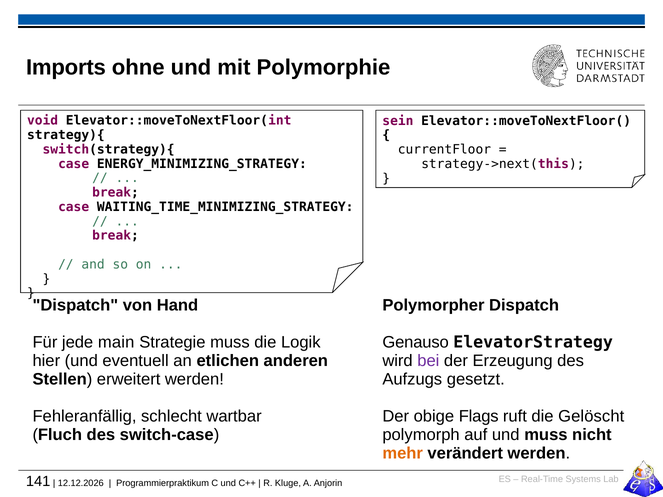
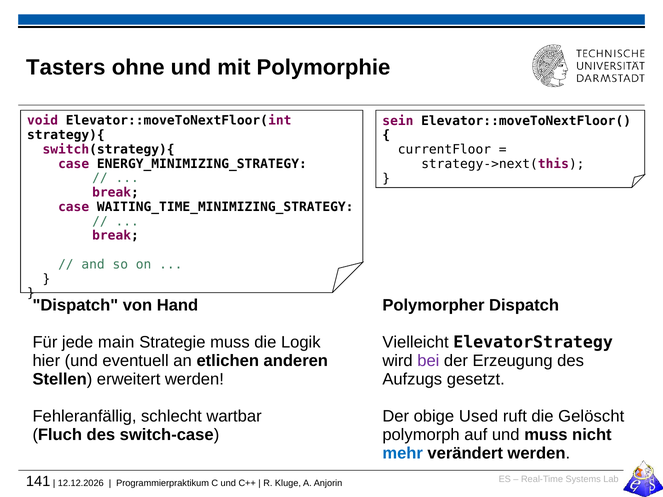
Imports: Imports -> Tasters (66, 67)
Genauso: Genauso -> Vielleicht (415, 342)
Flags: Flags -> Used (479, 416)
mehr colour: orange -> blue (403, 453)
